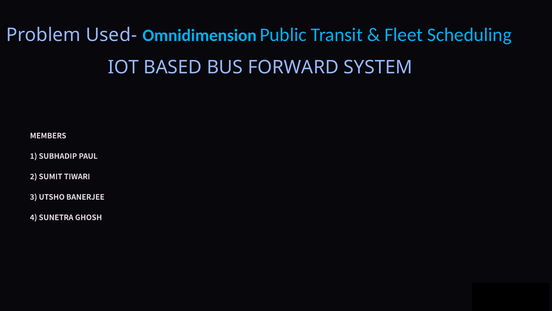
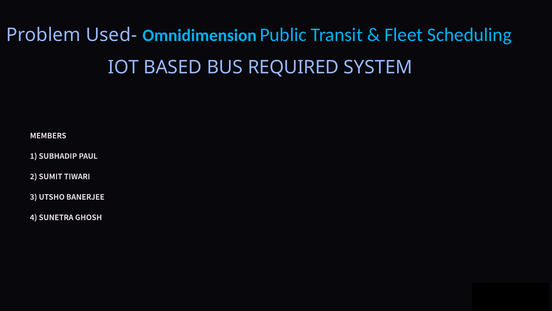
FORWARD: FORWARD -> REQUIRED (293, 67)
